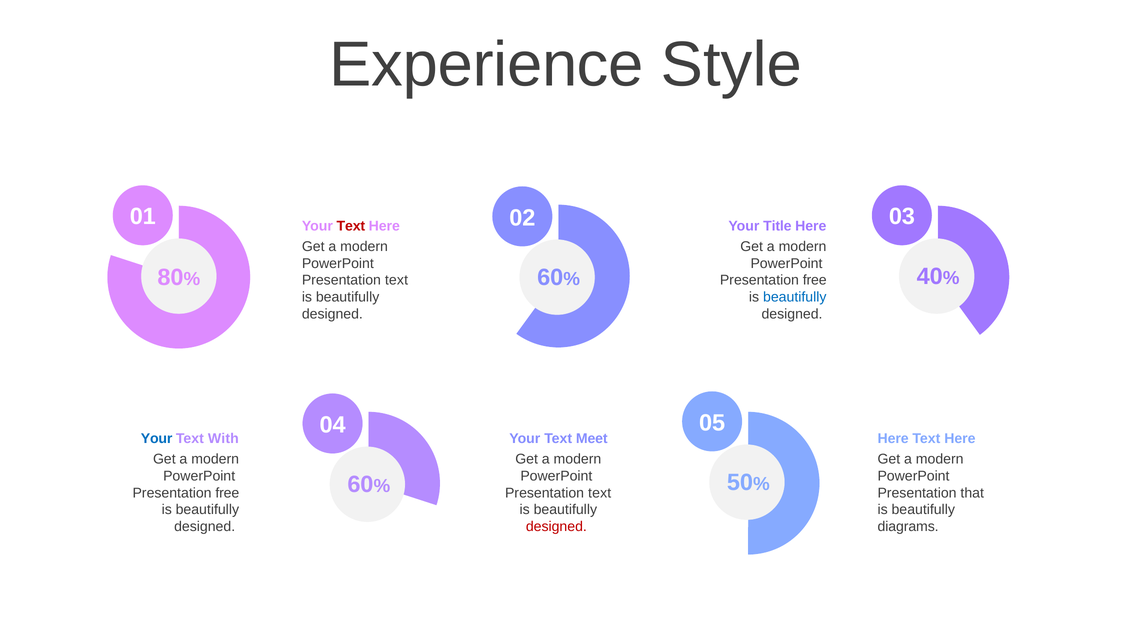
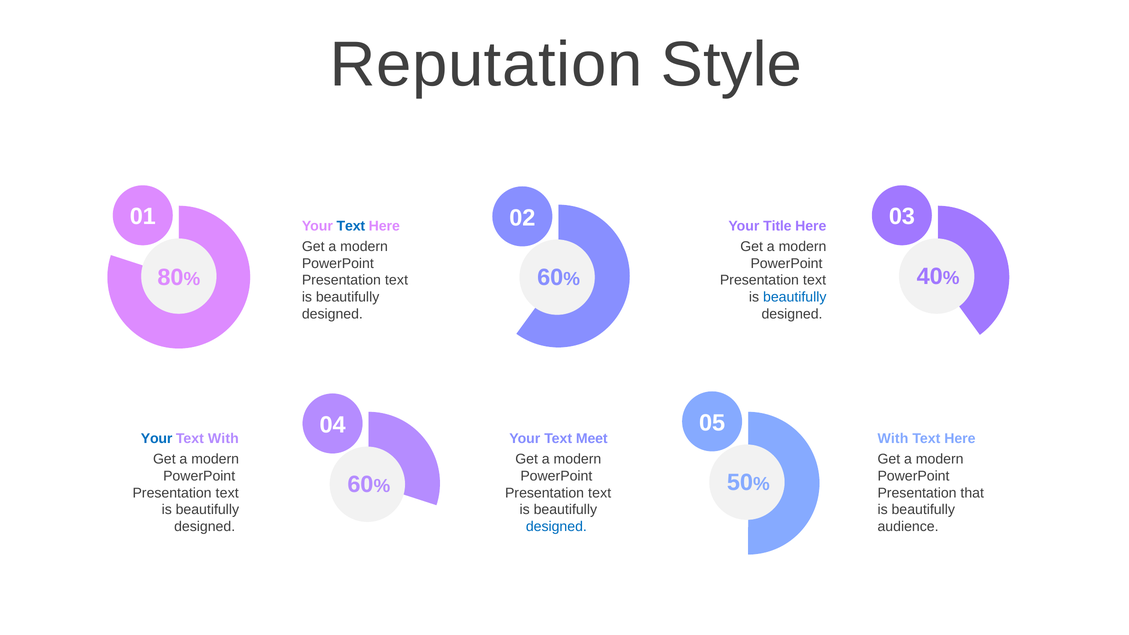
Experience: Experience -> Reputation (486, 65)
Text colour: red -> blue (351, 226)
free: free -> text (815, 280)
Here: Here -> With (893, 439)
free: free -> text (227, 493)
designed colour: red -> blue (556, 527)
diagrams: diagrams -> audience (908, 527)
